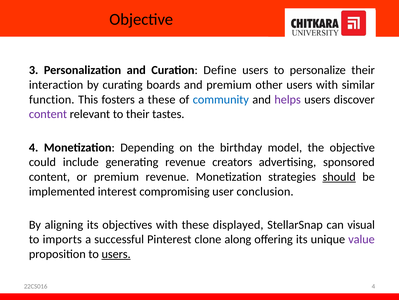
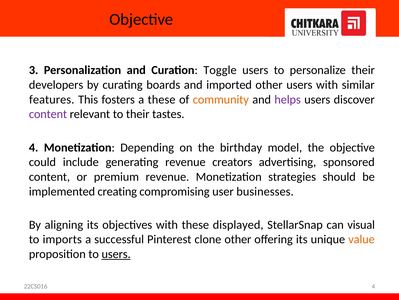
Define: Define -> Toggle (220, 70)
interaction: interaction -> developers (56, 85)
and premium: premium -> imported (229, 85)
function: function -> features (52, 99)
community colour: blue -> orange (221, 99)
should underline: present -> none (339, 176)
interest: interest -> creating (117, 191)
conclusion: conclusion -> businesses (265, 191)
clone along: along -> other (238, 239)
value colour: purple -> orange (361, 239)
